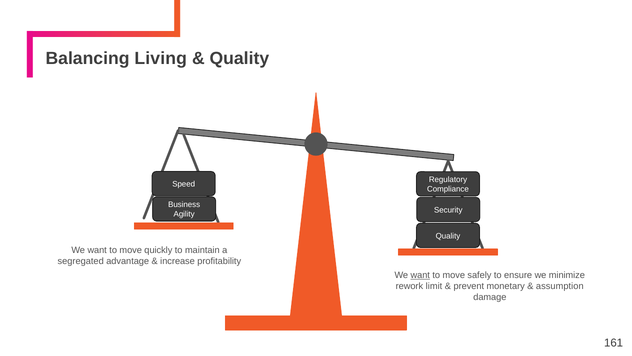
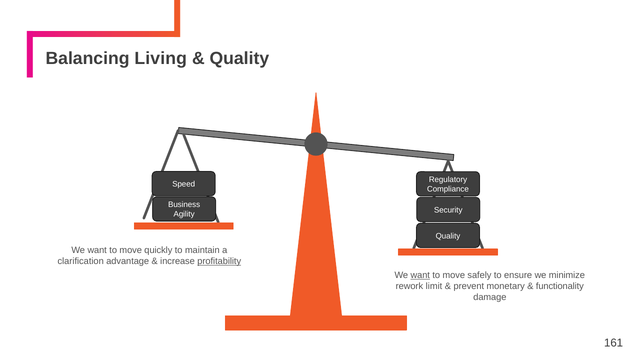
segregated: segregated -> clarification (81, 261)
profitability underline: none -> present (219, 261)
assumption: assumption -> functionality (560, 286)
